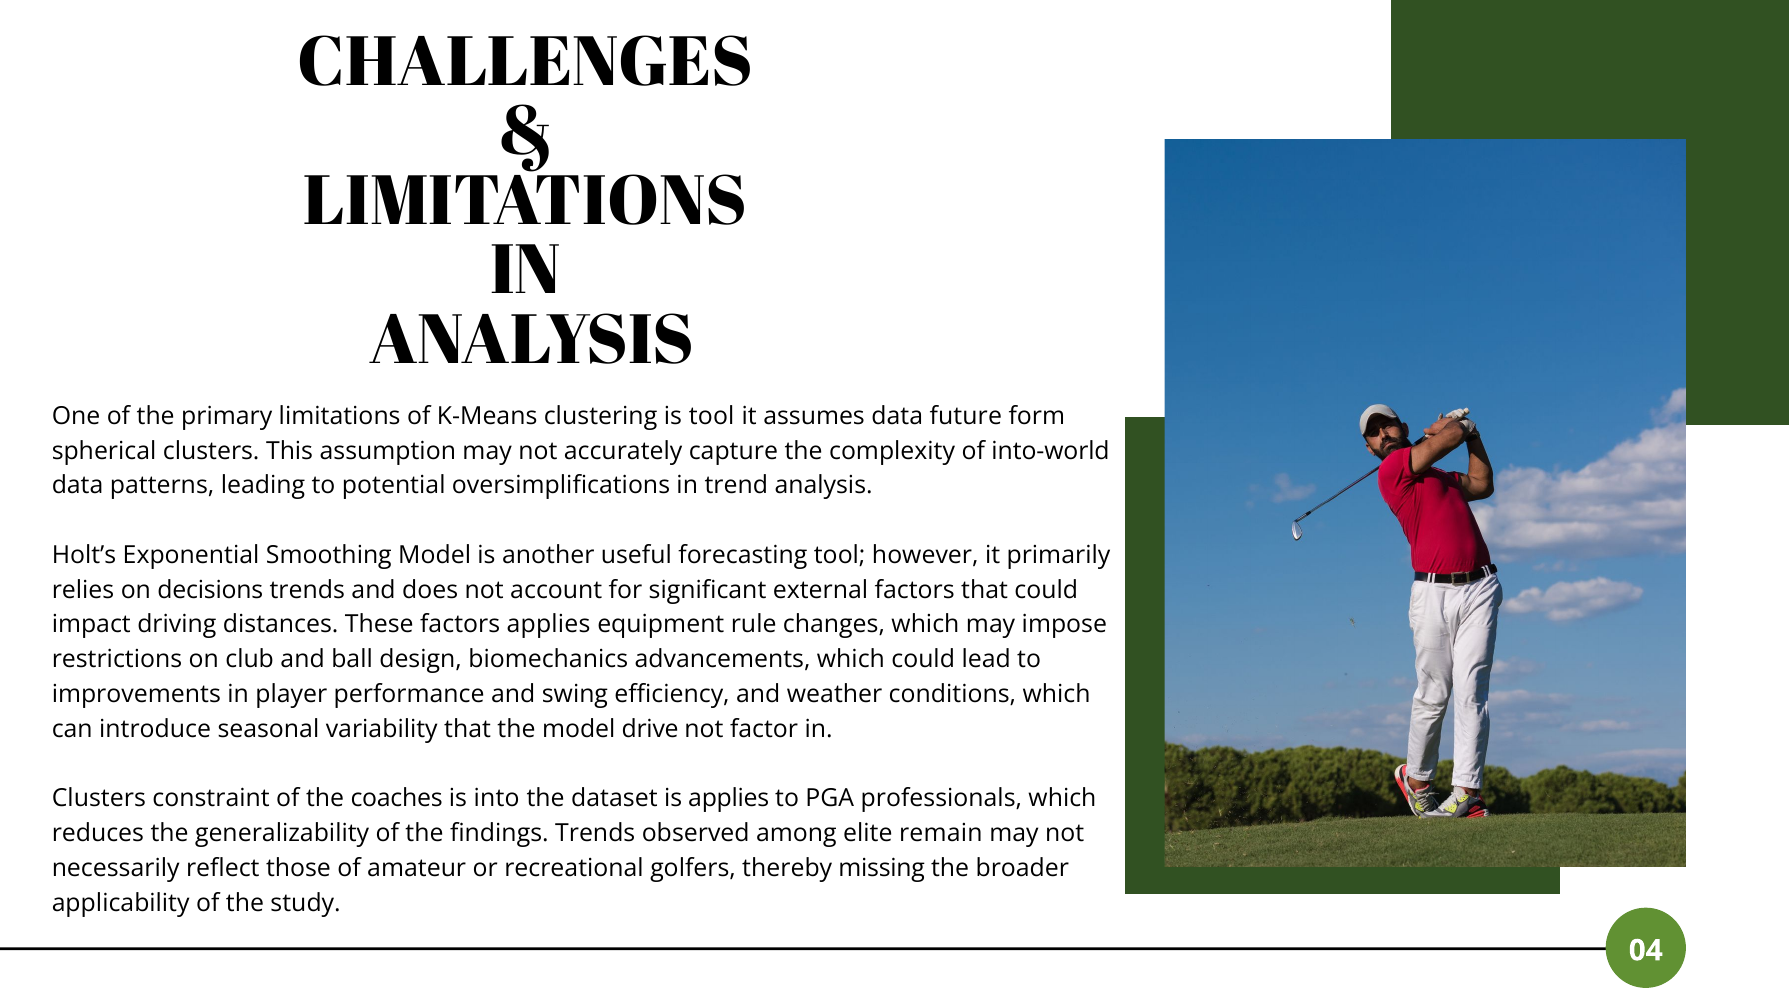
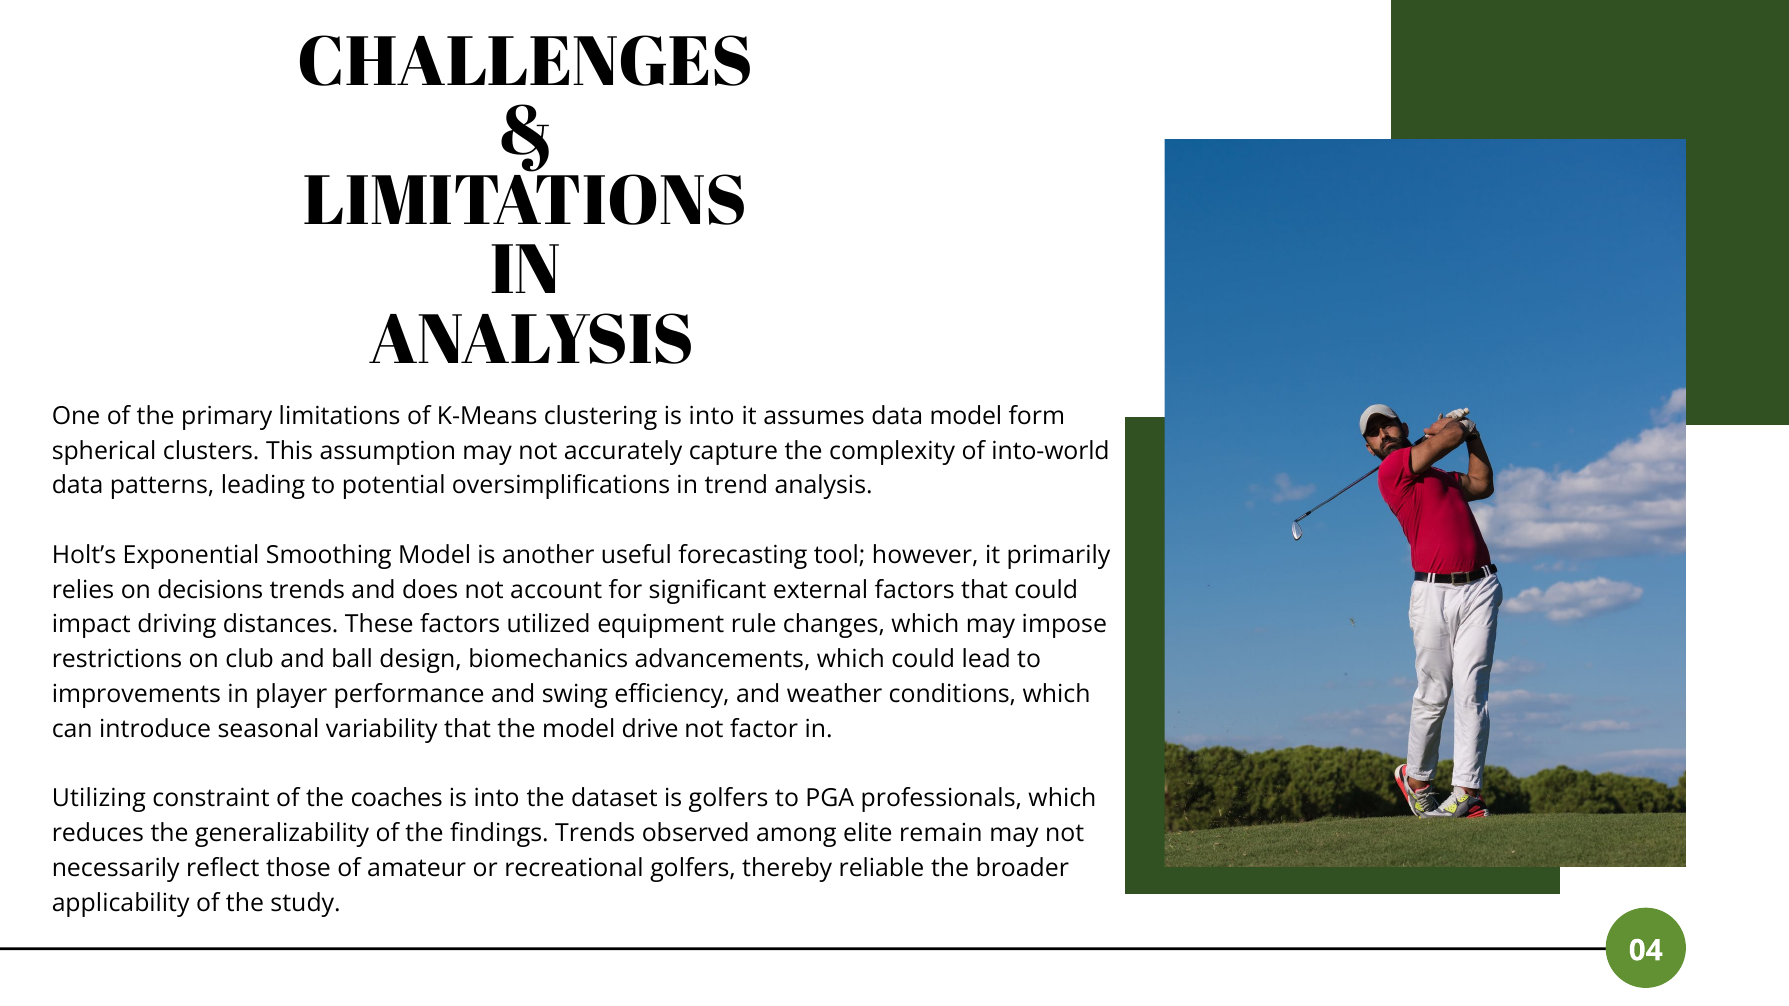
clustering is tool: tool -> into (712, 416)
data future: future -> model (966, 416)
factors applies: applies -> utilized (549, 625)
Clusters: Clusters -> Utilizing (99, 799)
is applies: applies -> golfers (729, 799)
missing: missing -> reliable (882, 868)
